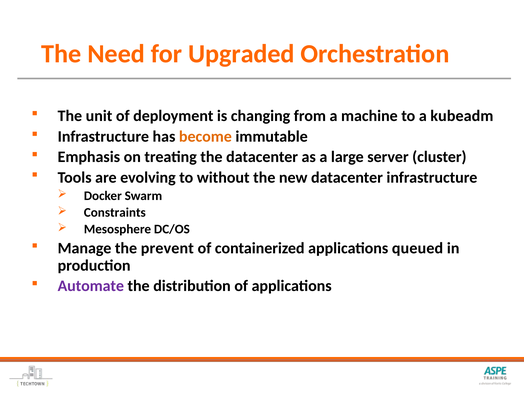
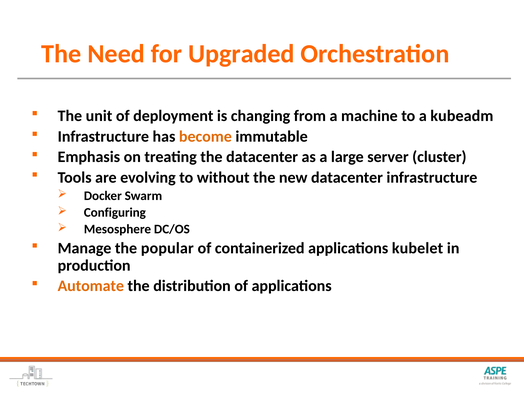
Constraints: Constraints -> Configuring (115, 213)
prevent: prevent -> popular (167, 248)
queued: queued -> kubelet (418, 248)
Automate colour: purple -> orange (91, 286)
